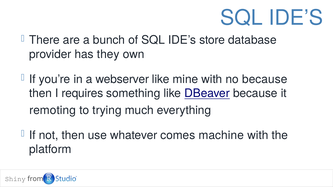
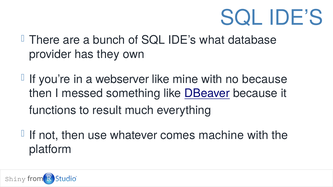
store: store -> what (212, 40)
requires: requires -> messed (82, 93)
remoting: remoting -> functions (53, 110)
trying: trying -> result (107, 110)
